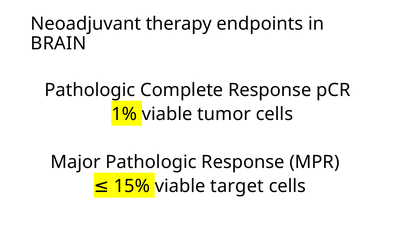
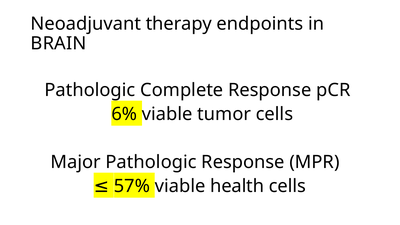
1%: 1% -> 6% (124, 114)
15%: 15% -> 57% (132, 186)
target: target -> health (237, 186)
